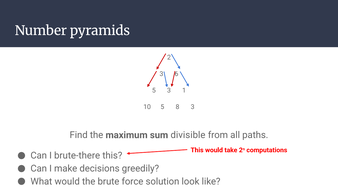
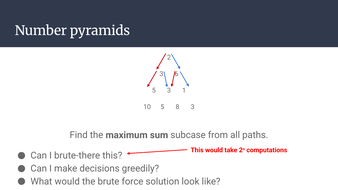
divisible: divisible -> subcase (188, 135)
